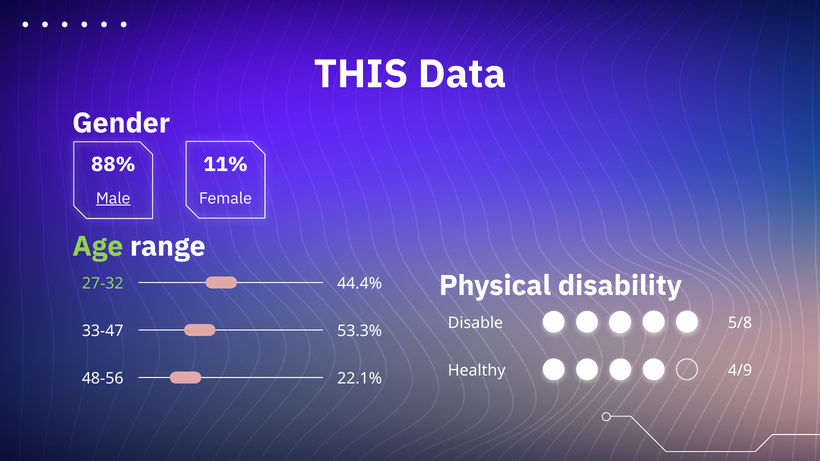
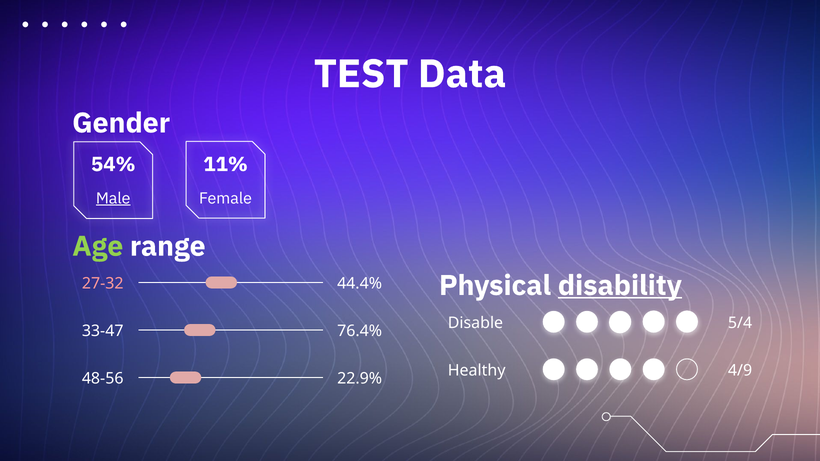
THIS: THIS -> TEST (361, 74)
88%: 88% -> 54% (113, 164)
disability underline: none -> present (620, 286)
27-32 colour: light green -> pink (103, 284)
5/8: 5/8 -> 5/4 (740, 323)
53.3%: 53.3% -> 76.4% (360, 331)
22.1%: 22.1% -> 22.9% (360, 379)
